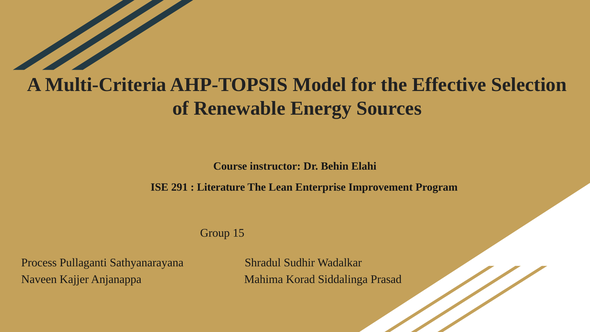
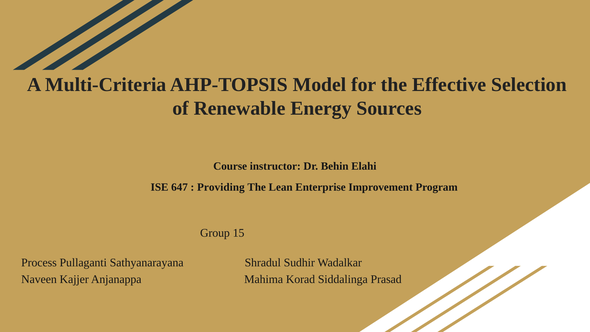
291: 291 -> 647 (180, 187)
Literature: Literature -> Providing (221, 187)
